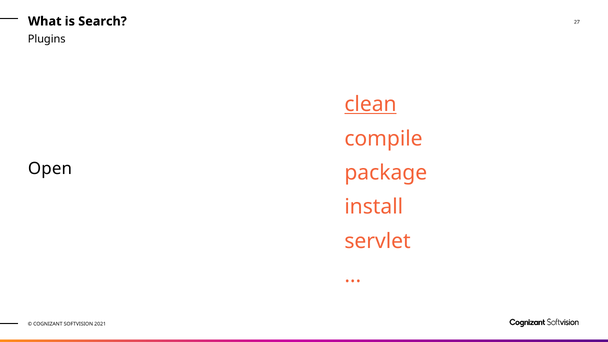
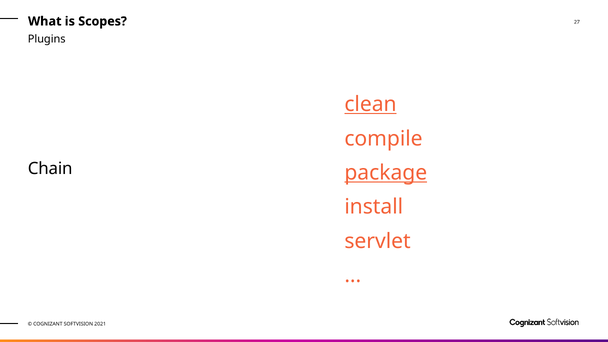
Search: Search -> Scopes (103, 21)
Open: Open -> Chain (50, 169)
package underline: none -> present (386, 173)
